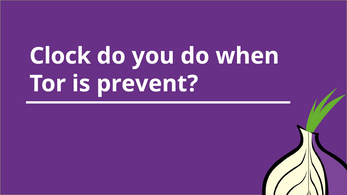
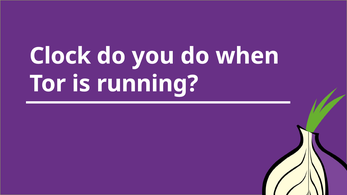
prevent: prevent -> running (147, 84)
